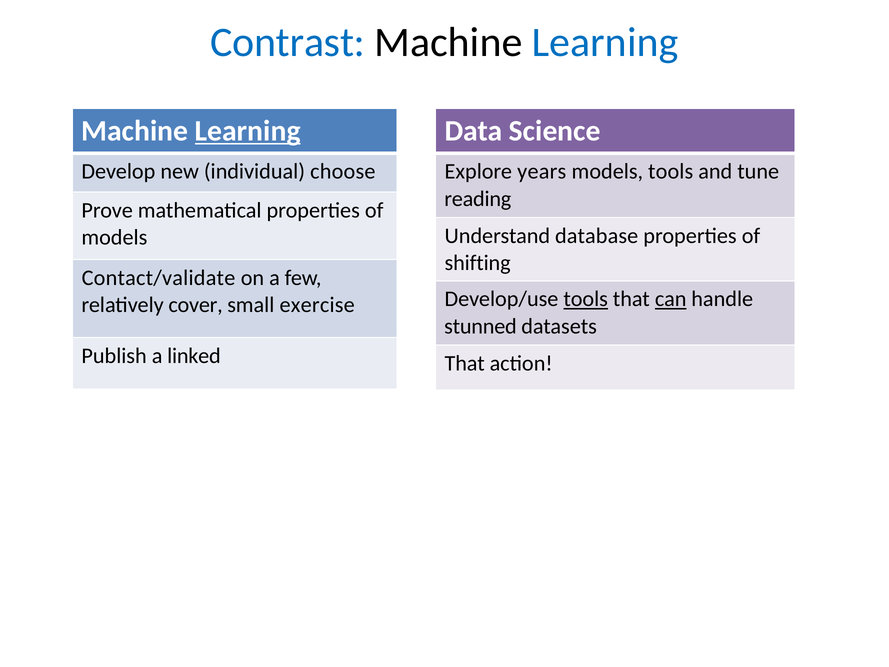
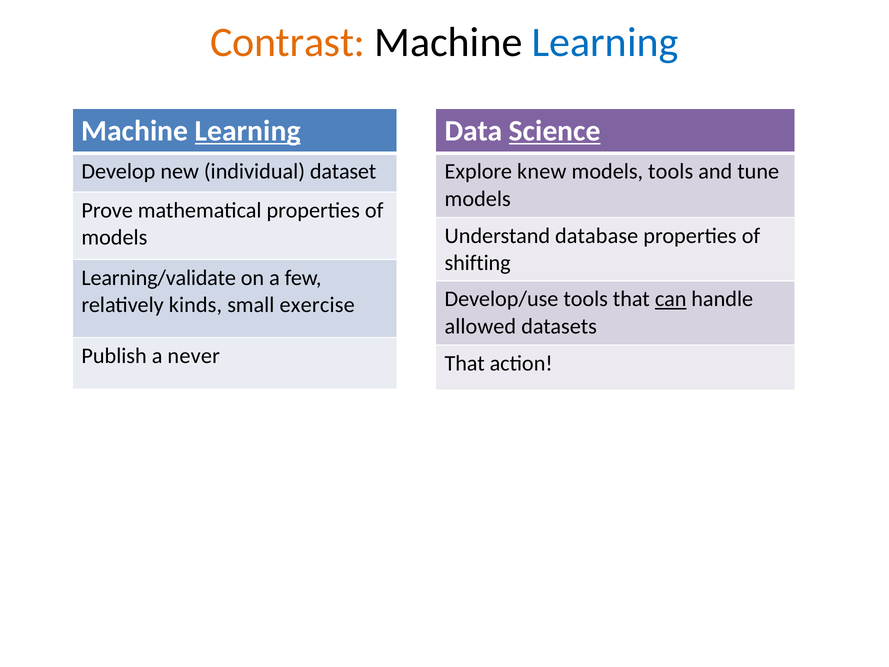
Contrast colour: blue -> orange (288, 42)
Science underline: none -> present (555, 131)
choose: choose -> dataset (343, 172)
years: years -> knew (542, 172)
reading: reading -> models (478, 199)
Contact/validate: Contact/validate -> Learning/validate (159, 278)
tools underline: present -> none (586, 299)
cover: cover -> kinds (195, 305)
stunned: stunned -> allowed (480, 326)
linked: linked -> never (194, 356)
